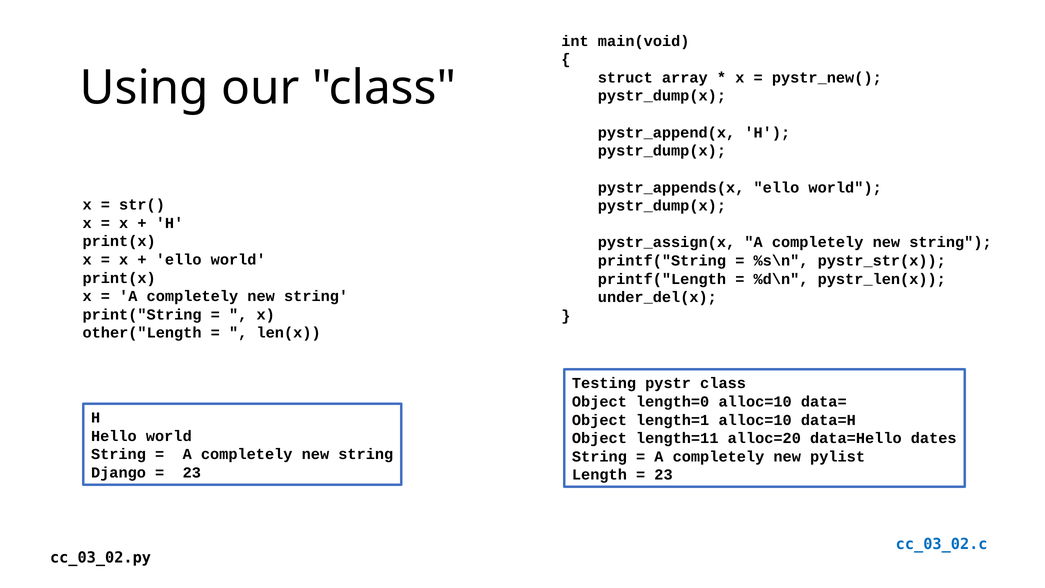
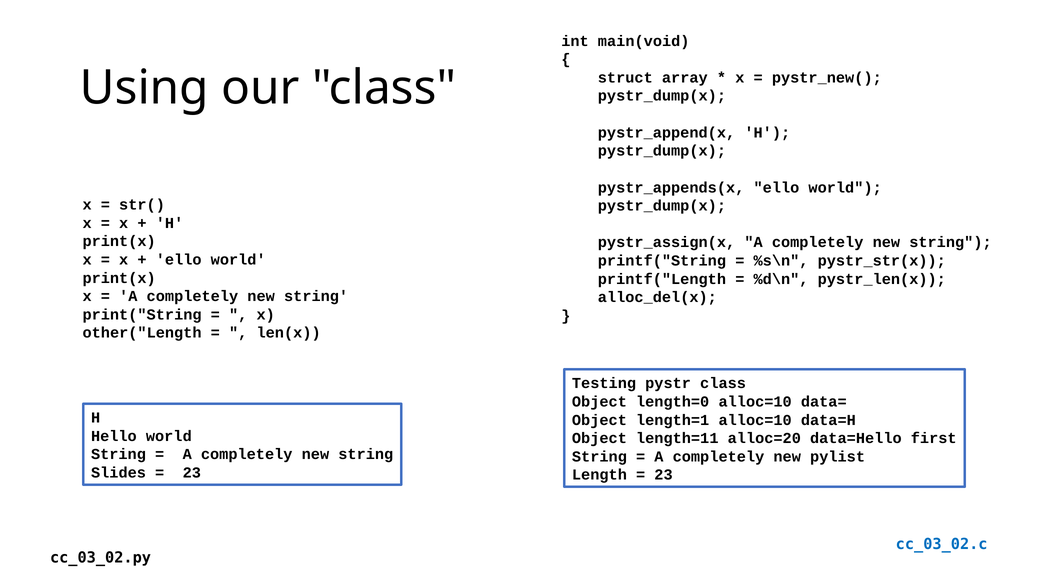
under_del(x: under_del(x -> alloc_del(x (657, 297)
dates: dates -> first (934, 438)
Django: Django -> Slides (118, 473)
